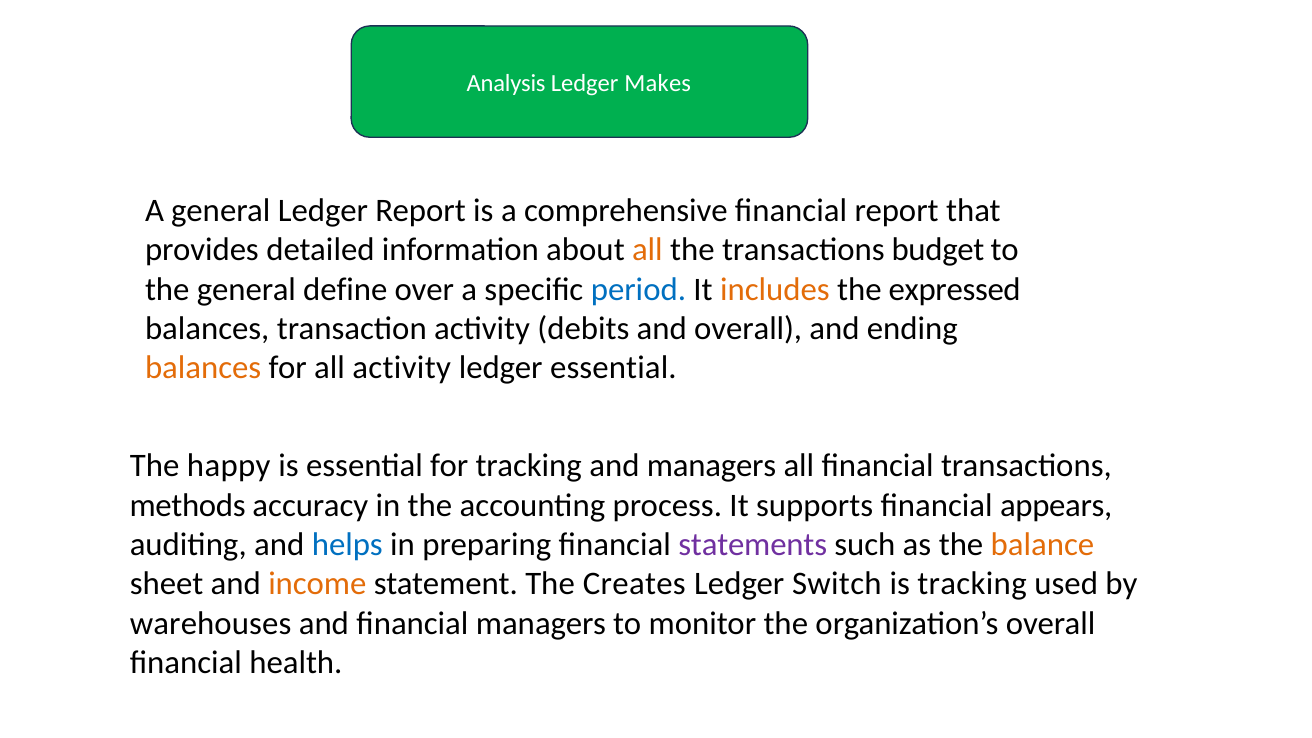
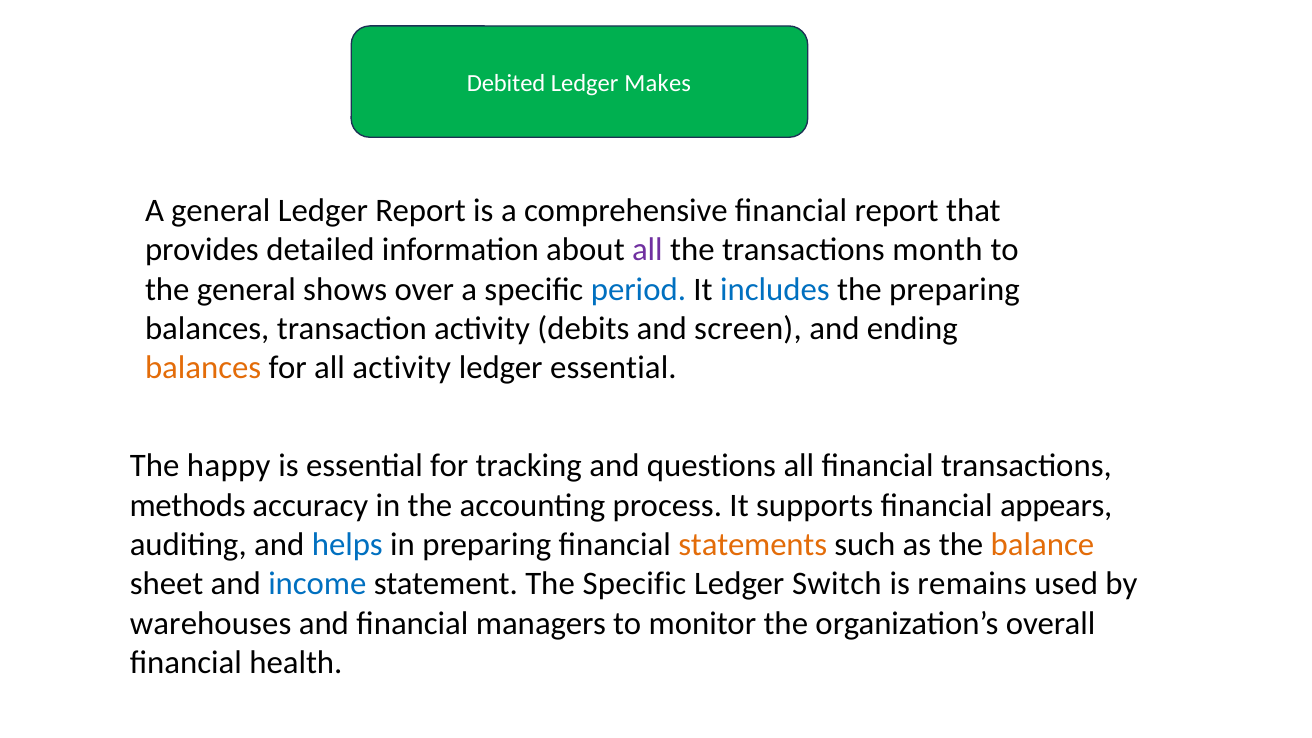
Analysis: Analysis -> Debited (506, 83)
all colour: orange -> purple (647, 250)
budget: budget -> month (938, 250)
define: define -> shows (345, 289)
includes colour: orange -> blue (775, 289)
the expressed: expressed -> preparing (954, 289)
and overall: overall -> screen (748, 329)
and managers: managers -> questions (711, 466)
statements colour: purple -> orange (753, 545)
income colour: orange -> blue (317, 584)
The Creates: Creates -> Specific (634, 584)
is tracking: tracking -> remains (972, 584)
